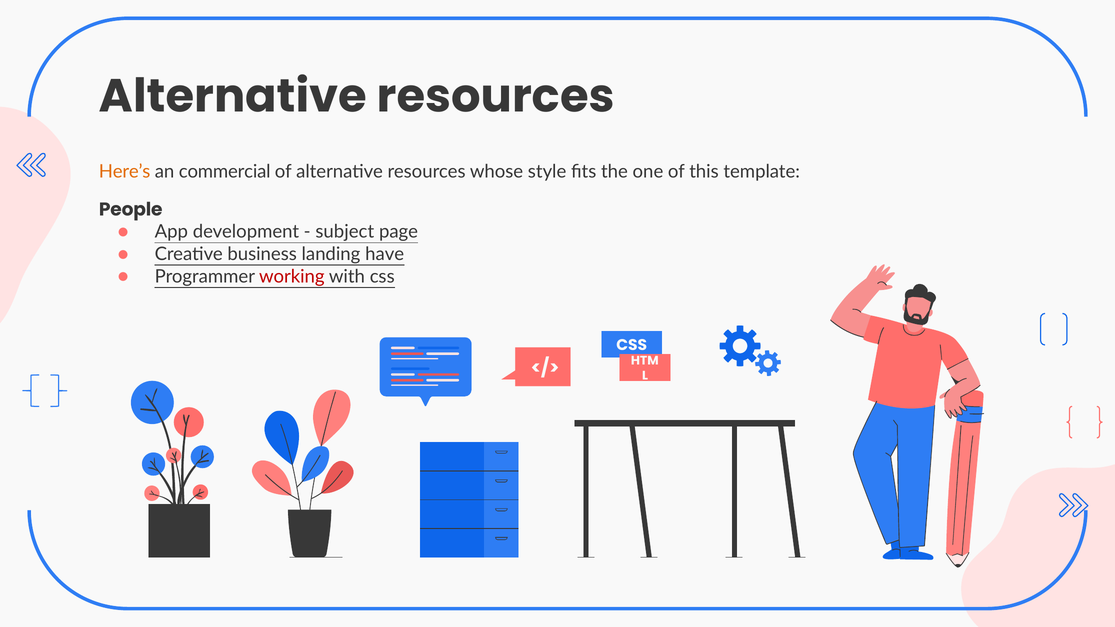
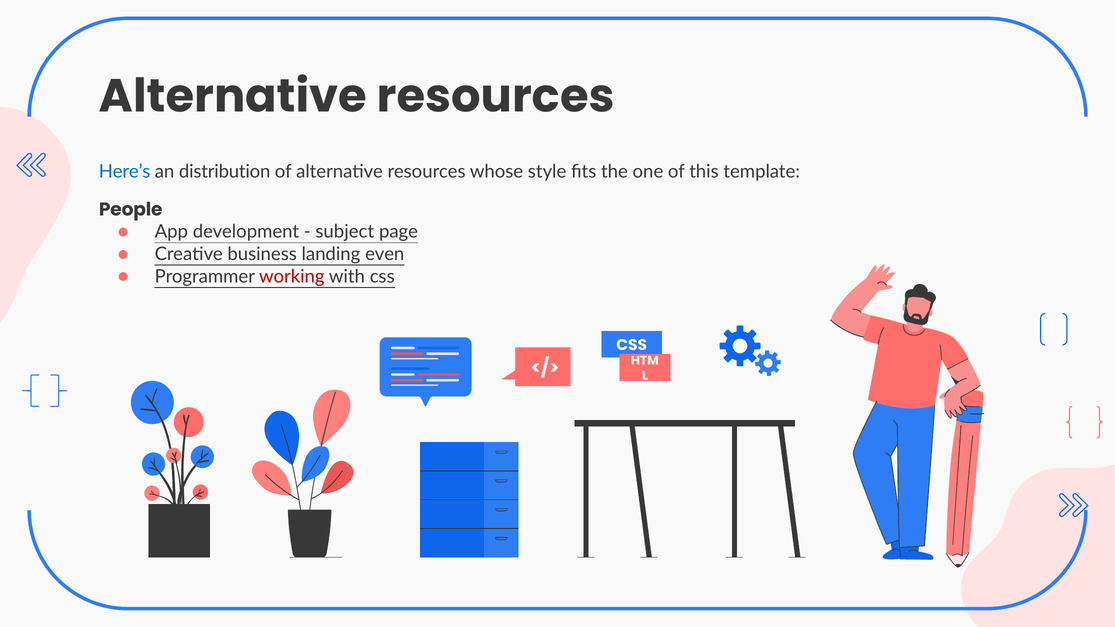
Here’s colour: orange -> blue (125, 172)
commercial: commercial -> distribution (225, 172)
have: have -> even (385, 254)
